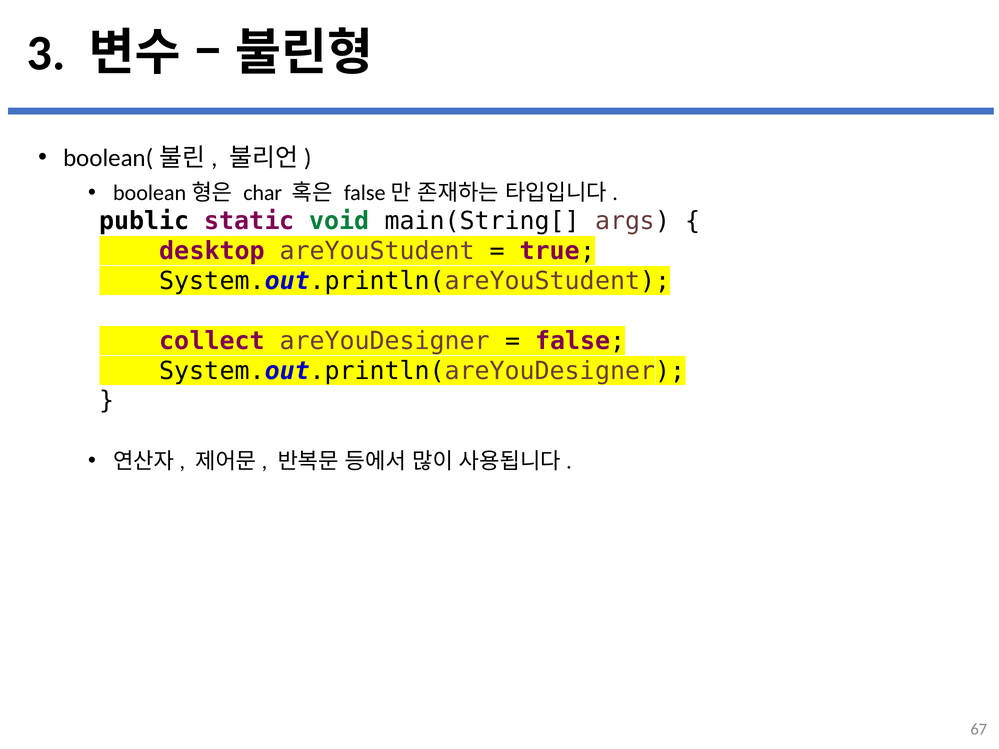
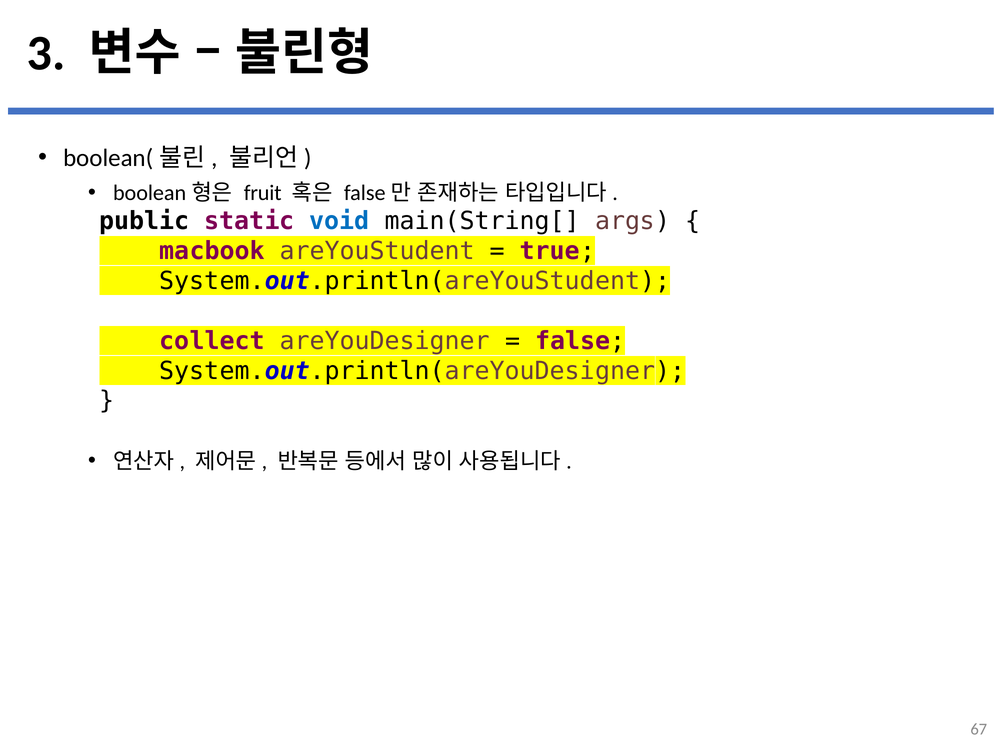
char: char -> fruit (263, 193)
void colour: green -> blue (340, 221)
desktop: desktop -> macbook (212, 251)
